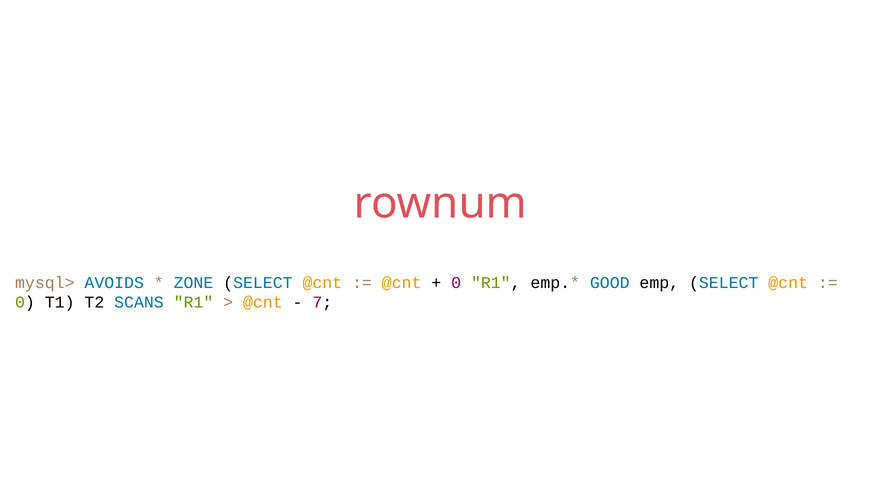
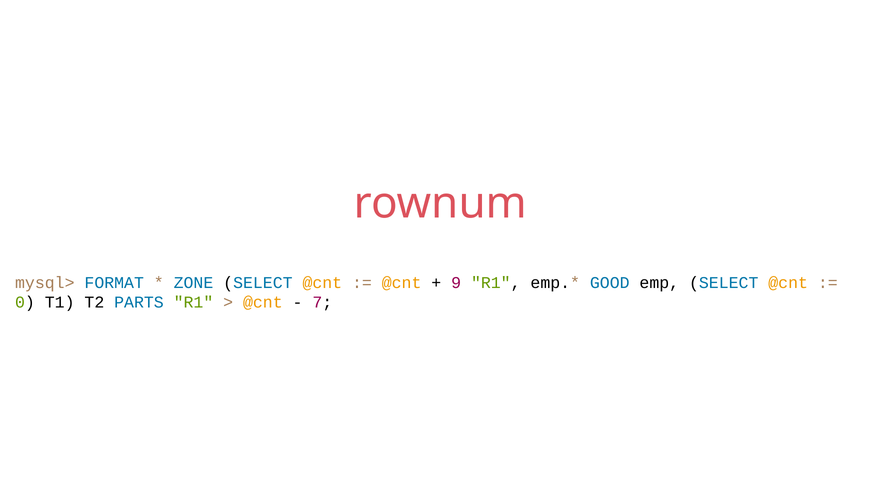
AVOIDS: AVOIDS -> FORMAT (114, 283)
0: 0 -> 9 (456, 283)
SCANS: SCANS -> PARTS (139, 303)
